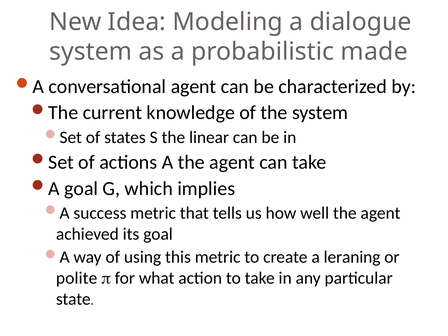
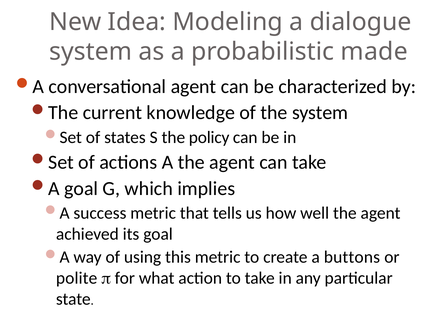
linear: linear -> policy (209, 137)
leraning: leraning -> buttons (352, 257)
